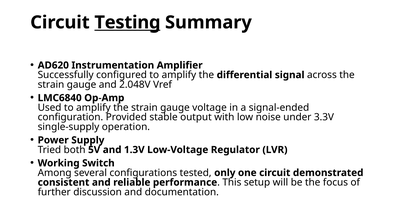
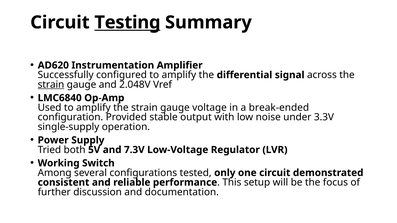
strain underline: none -> present (51, 85)
signal-ended: signal-ended -> break-ended (279, 108)
1.3V: 1.3V -> 7.3V (134, 150)
